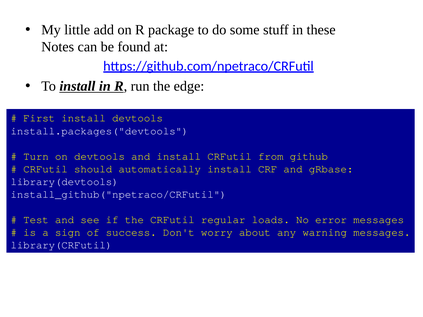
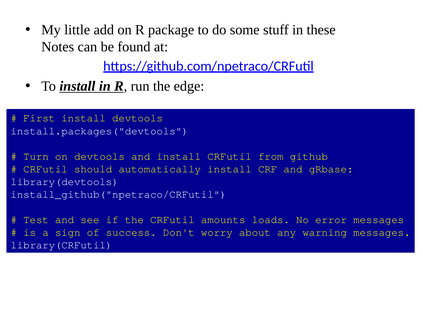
regular: regular -> amounts (223, 220)
